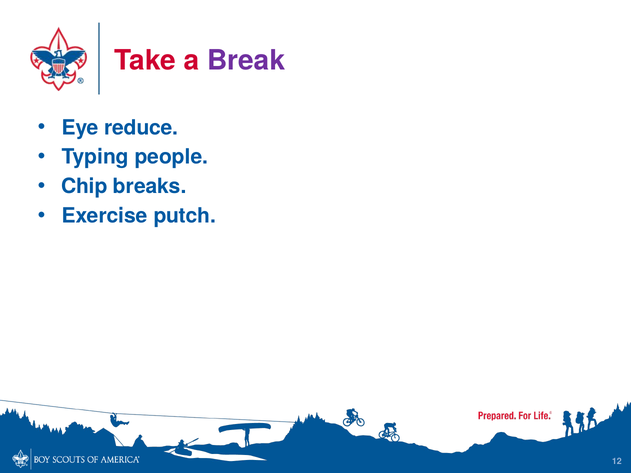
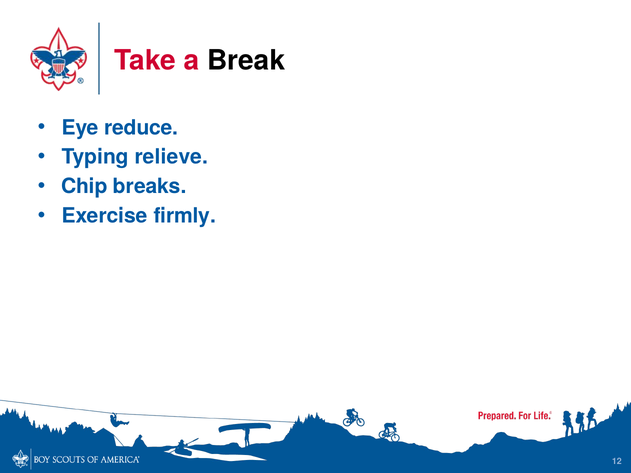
Break colour: purple -> black (246, 60)
people: people -> relieve (171, 157)
putch: putch -> firmly (185, 216)
